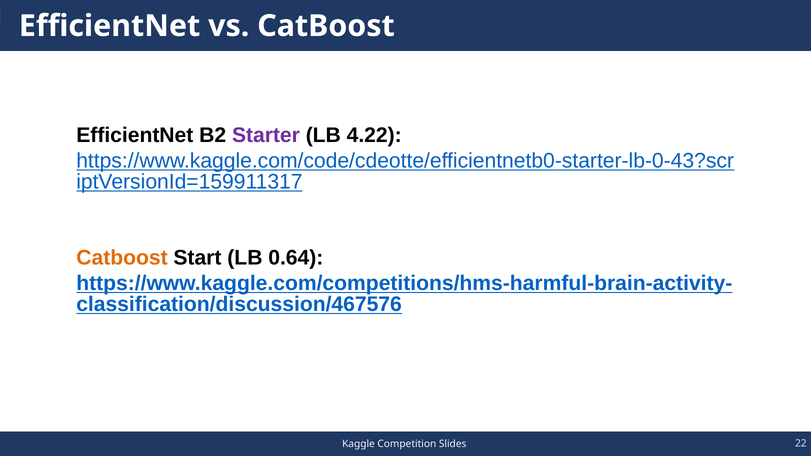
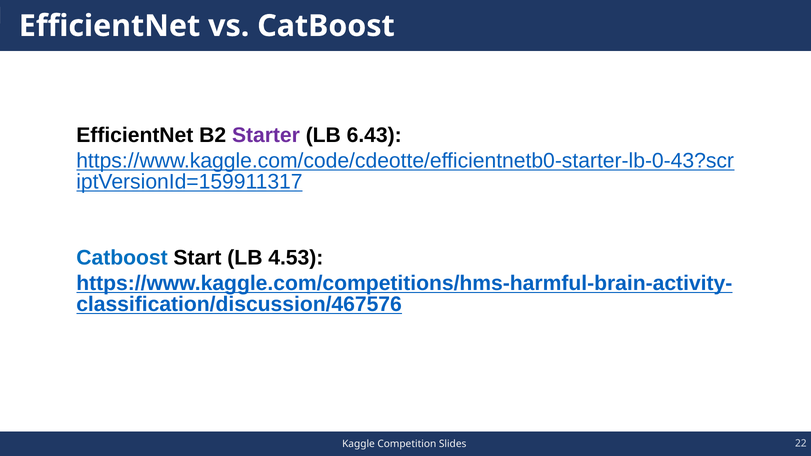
4.22: 4.22 -> 6.43 (374, 135)
Catboost colour: orange -> blue (122, 258)
0.64: 0.64 -> 4.53 (296, 258)
